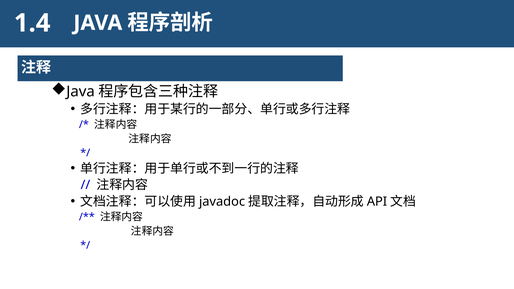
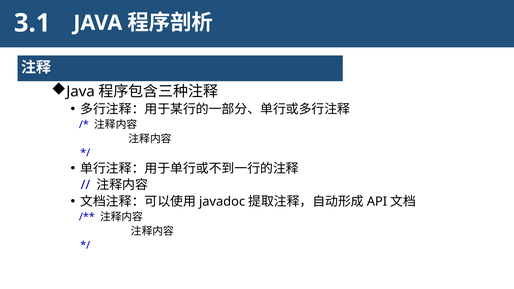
1.4: 1.4 -> 3.1 (32, 23)
